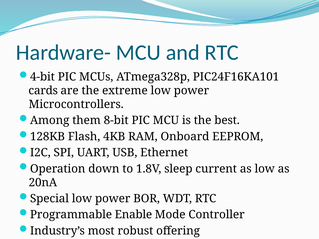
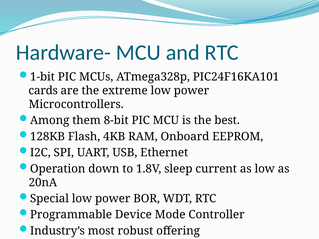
4-bit: 4-bit -> 1-bit (42, 77)
Enable: Enable -> Device (133, 215)
